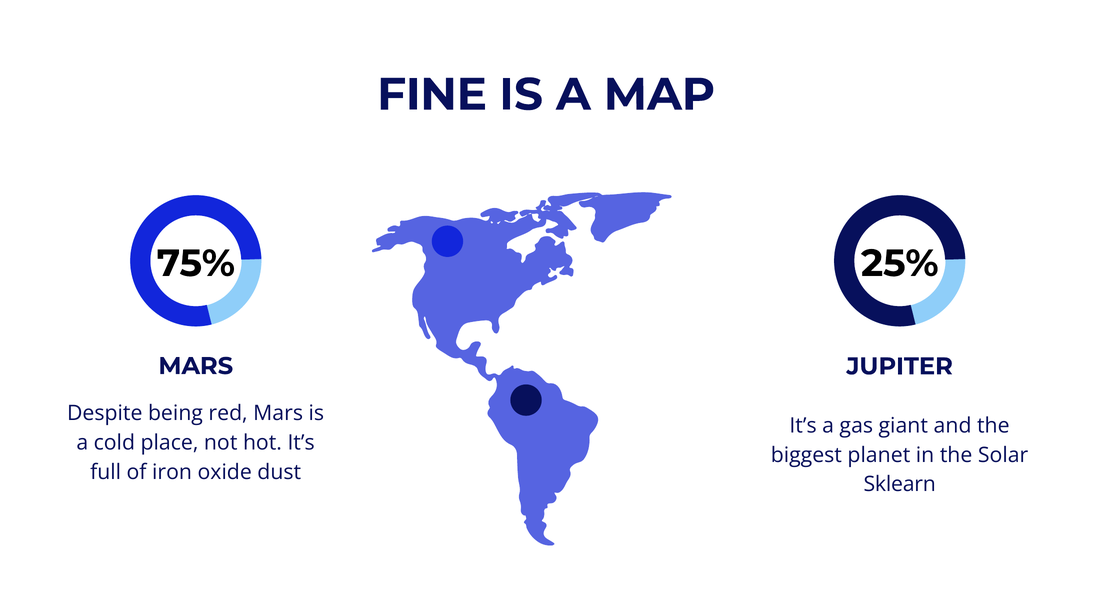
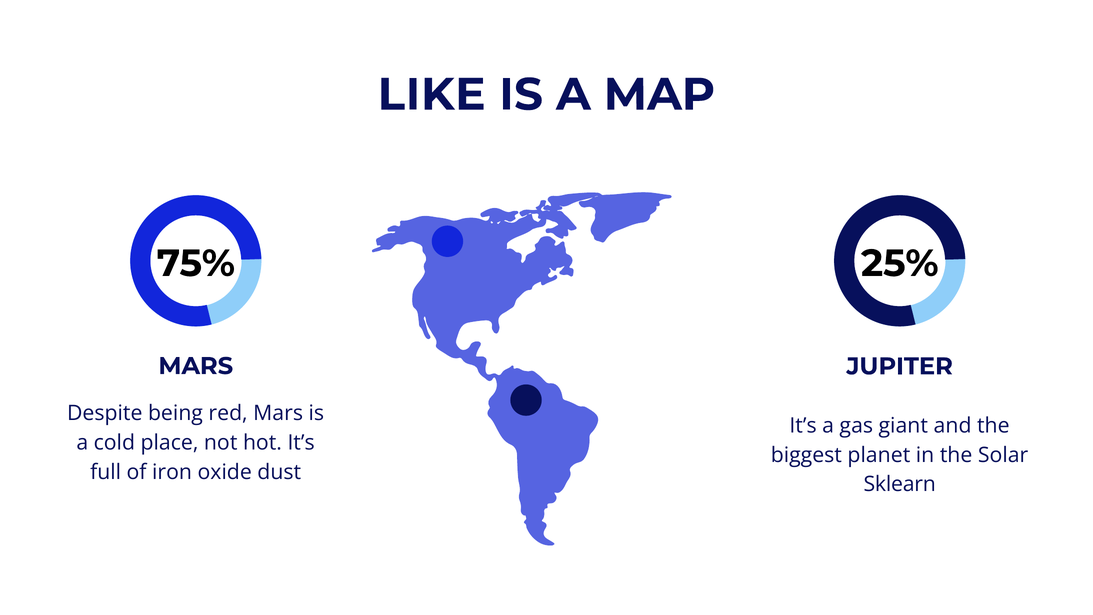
FINE: FINE -> LIKE (432, 95)
